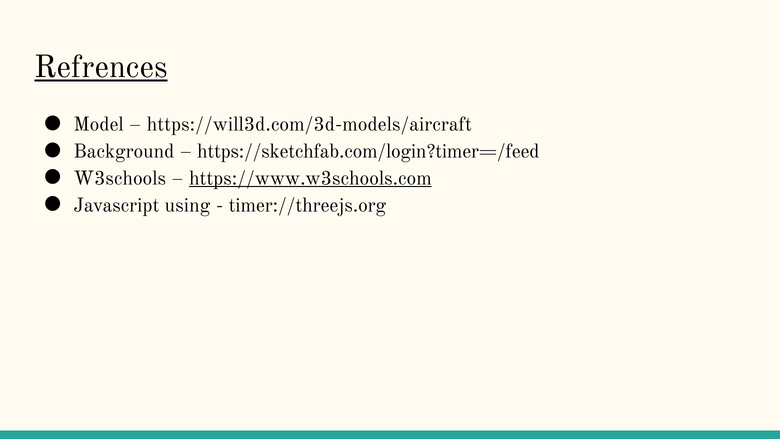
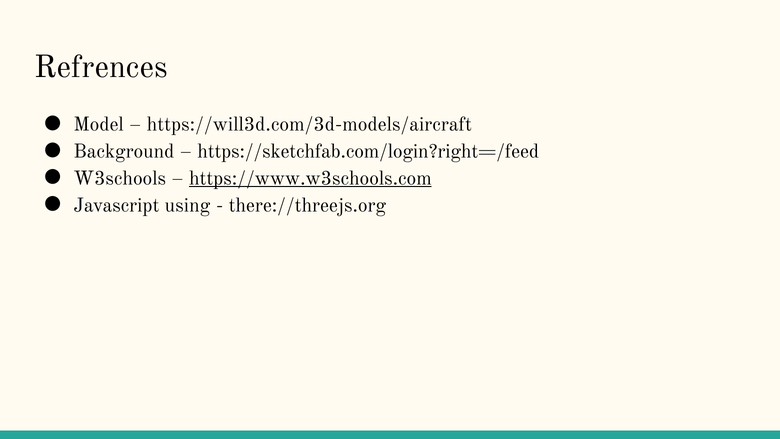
Refrences underline: present -> none (101, 67)
https://sketchfab.com/login?timer=/feed: https://sketchfab.com/login?timer=/feed -> https://sketchfab.com/login?right=/feed (368, 151)
timer://threejs.org: timer://threejs.org -> there://threejs.org (307, 205)
